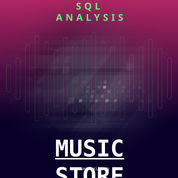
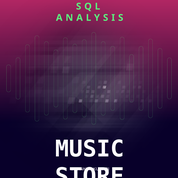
MUSIC underline: present -> none (90, 149)
